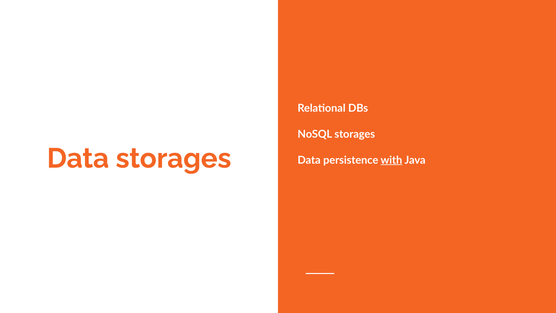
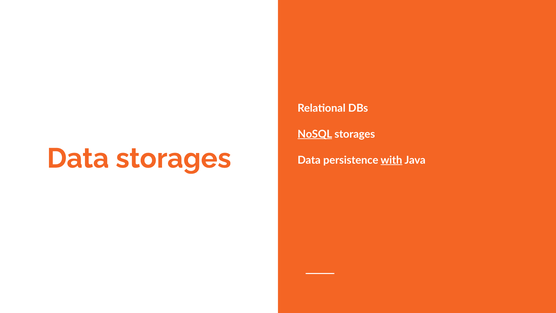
NoSQL underline: none -> present (315, 134)
